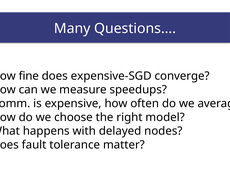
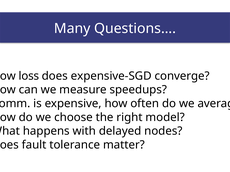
fine: fine -> loss (29, 76)
